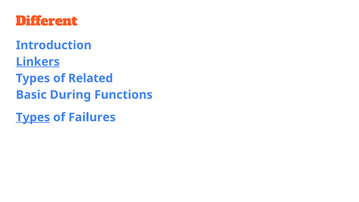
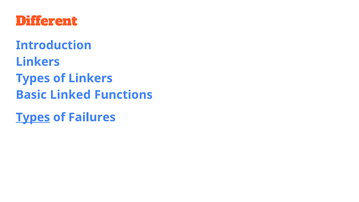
Linkers underline: present -> none (38, 62)
of Related: Related -> Linkers (90, 78)
During: During -> Linked (70, 95)
